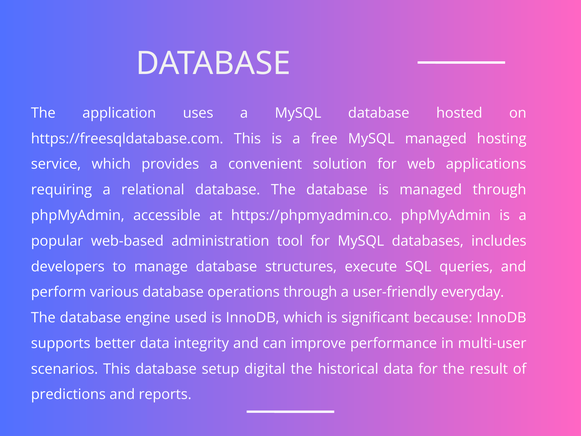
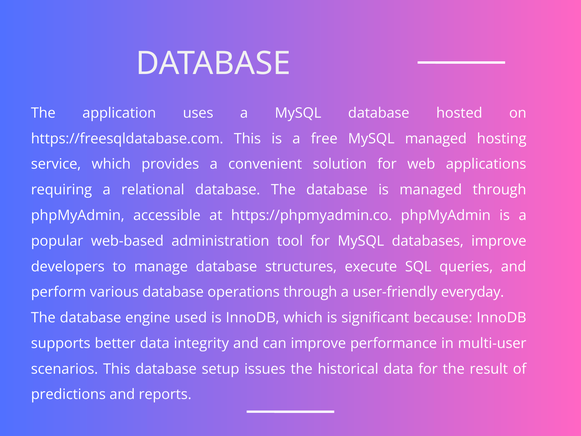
databases includes: includes -> improve (499, 241)
digital: digital -> issues (265, 369)
